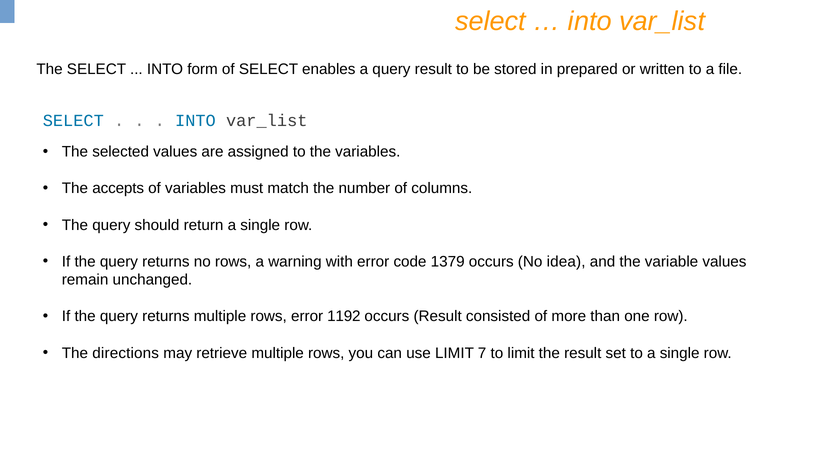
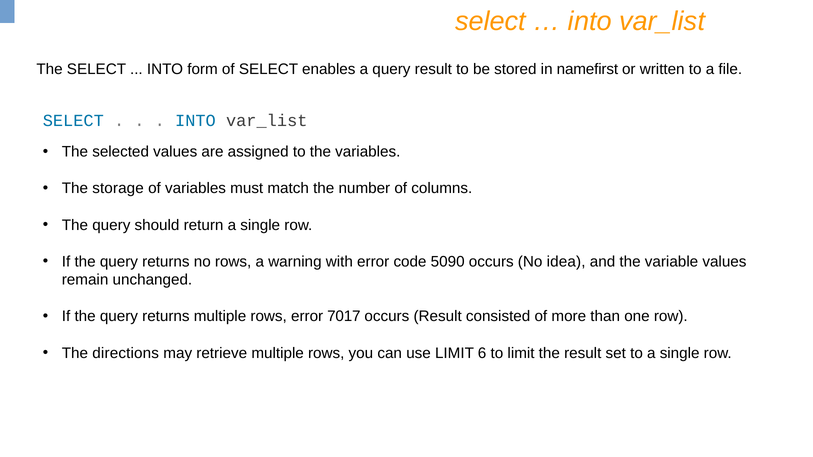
prepared: prepared -> namefirst (587, 69)
accepts: accepts -> storage (118, 189)
1379: 1379 -> 5090 (448, 262)
1192: 1192 -> 7017 (344, 317)
7: 7 -> 6 (482, 353)
